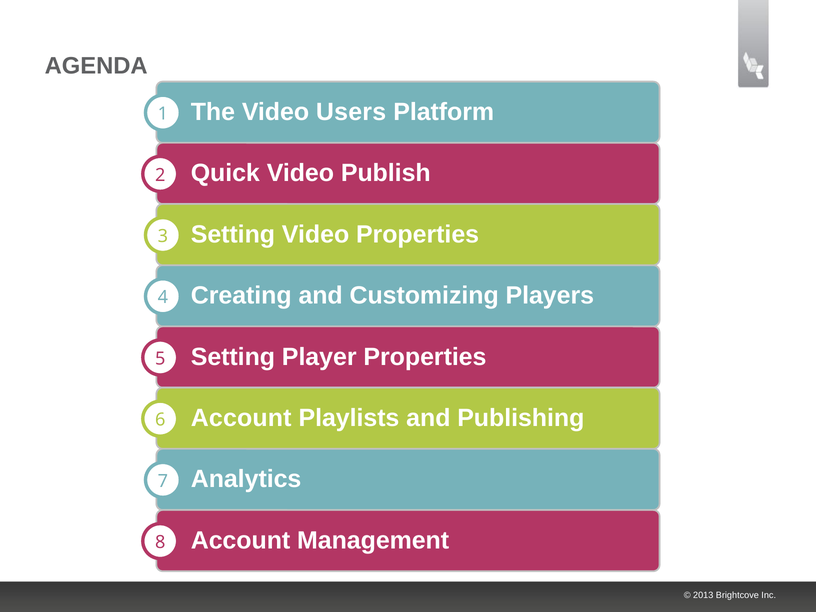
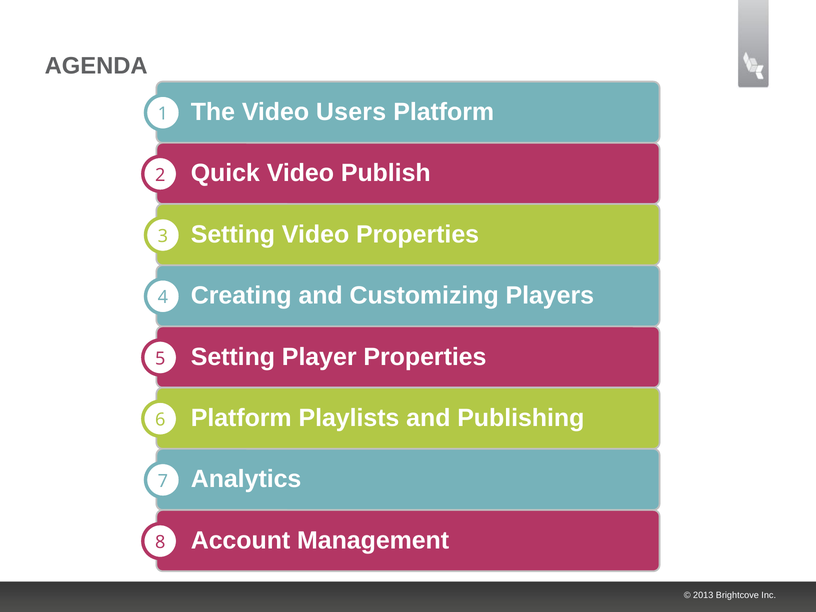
Account: Account -> Platform (241, 418)
